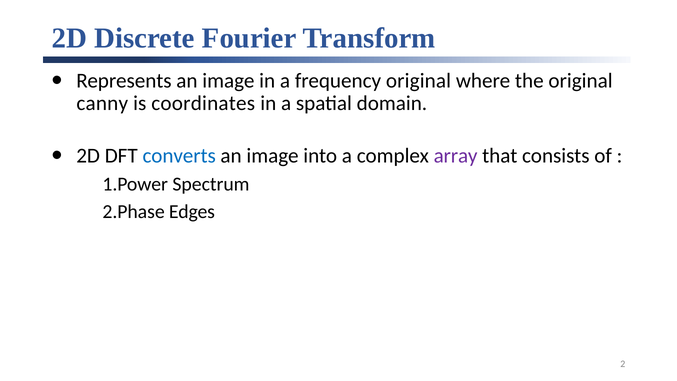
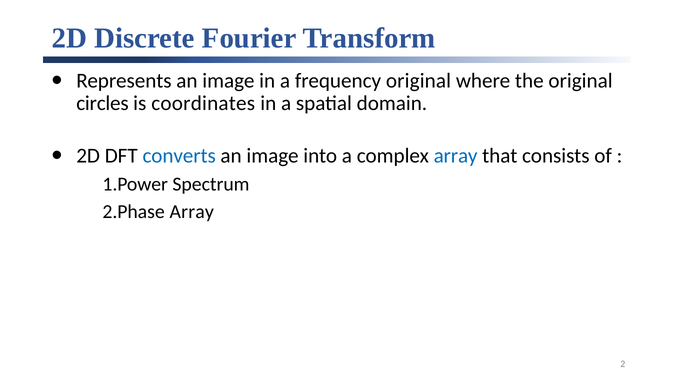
canny: canny -> circles (102, 103)
array colour: purple -> blue (456, 156)
Edges: Edges -> Array (192, 211)
